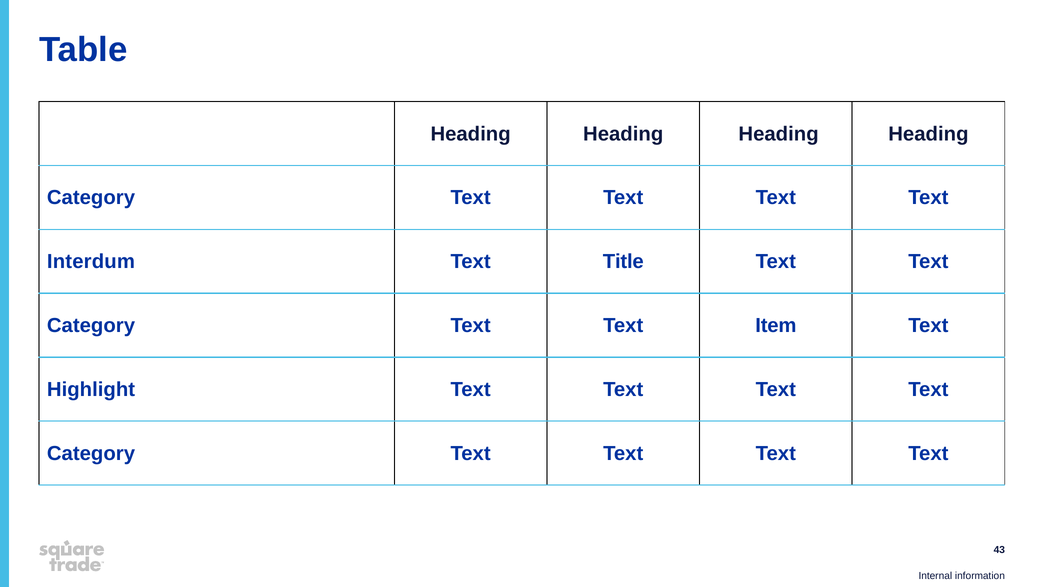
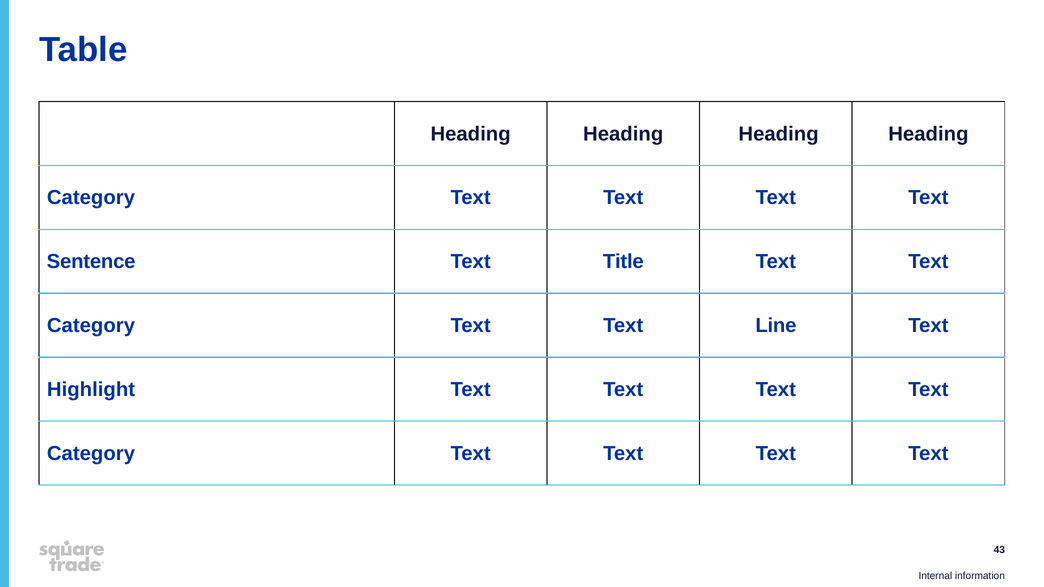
Interdum: Interdum -> Sentence (91, 262)
Item: Item -> Line (776, 326)
